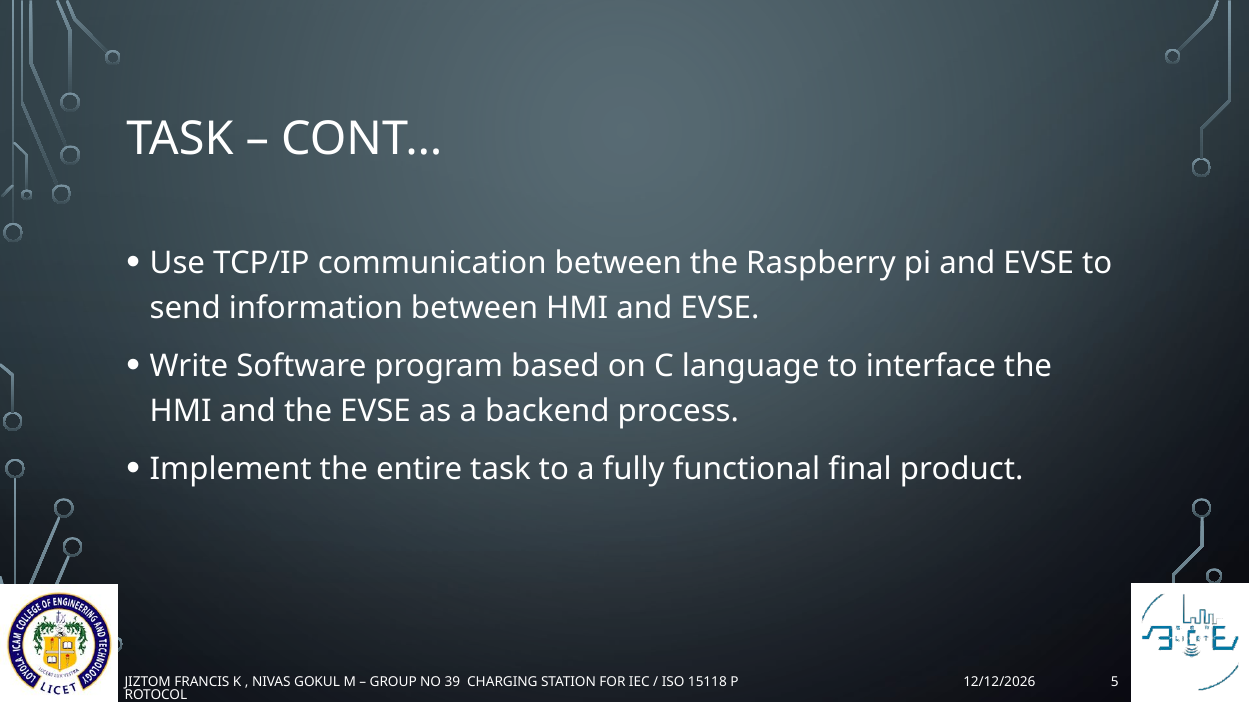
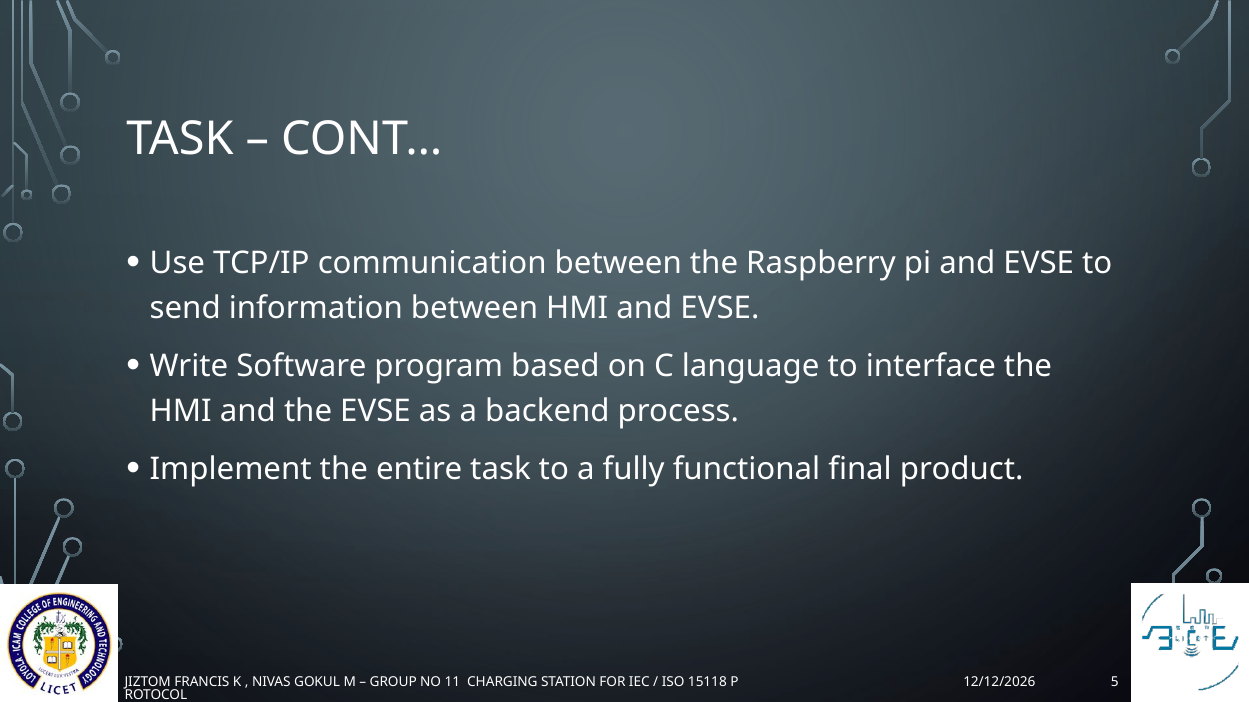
39: 39 -> 11 (452, 682)
